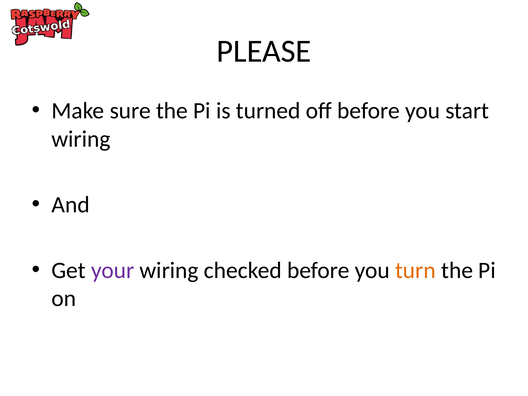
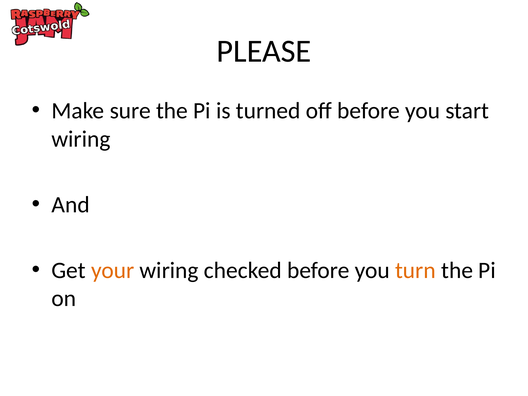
your colour: purple -> orange (113, 270)
